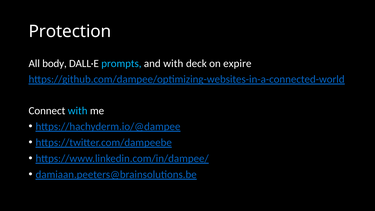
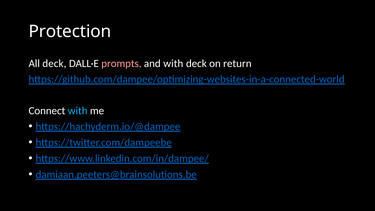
All body: body -> deck (54, 63)
prompts colour: light blue -> pink (121, 63)
expire: expire -> return (237, 63)
